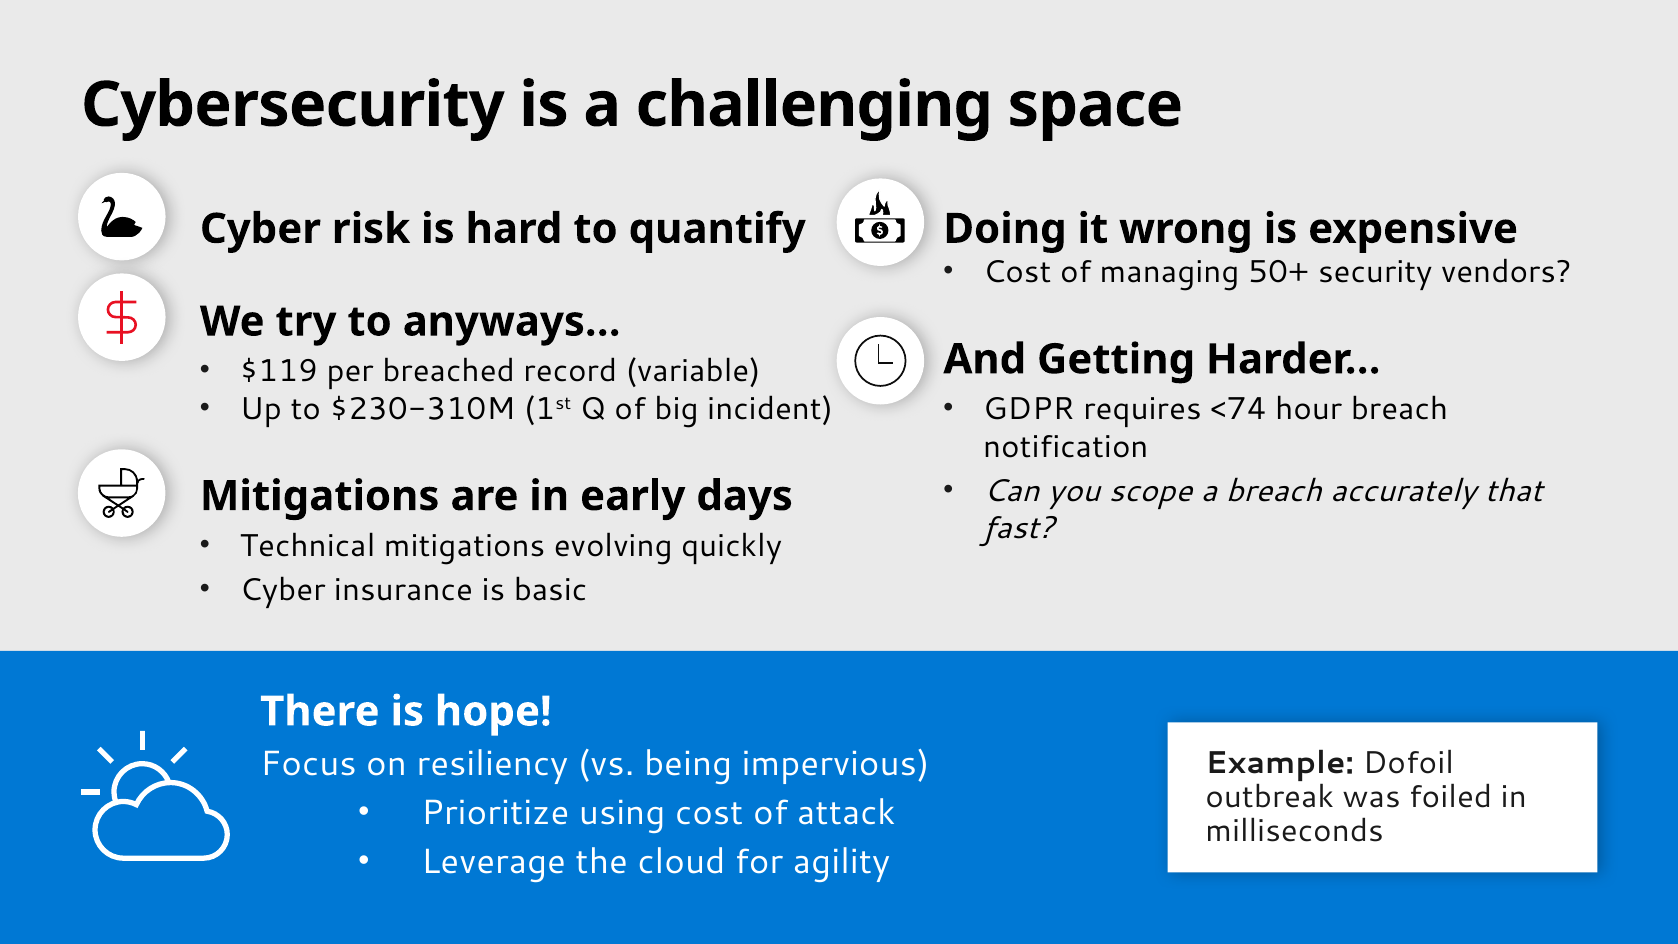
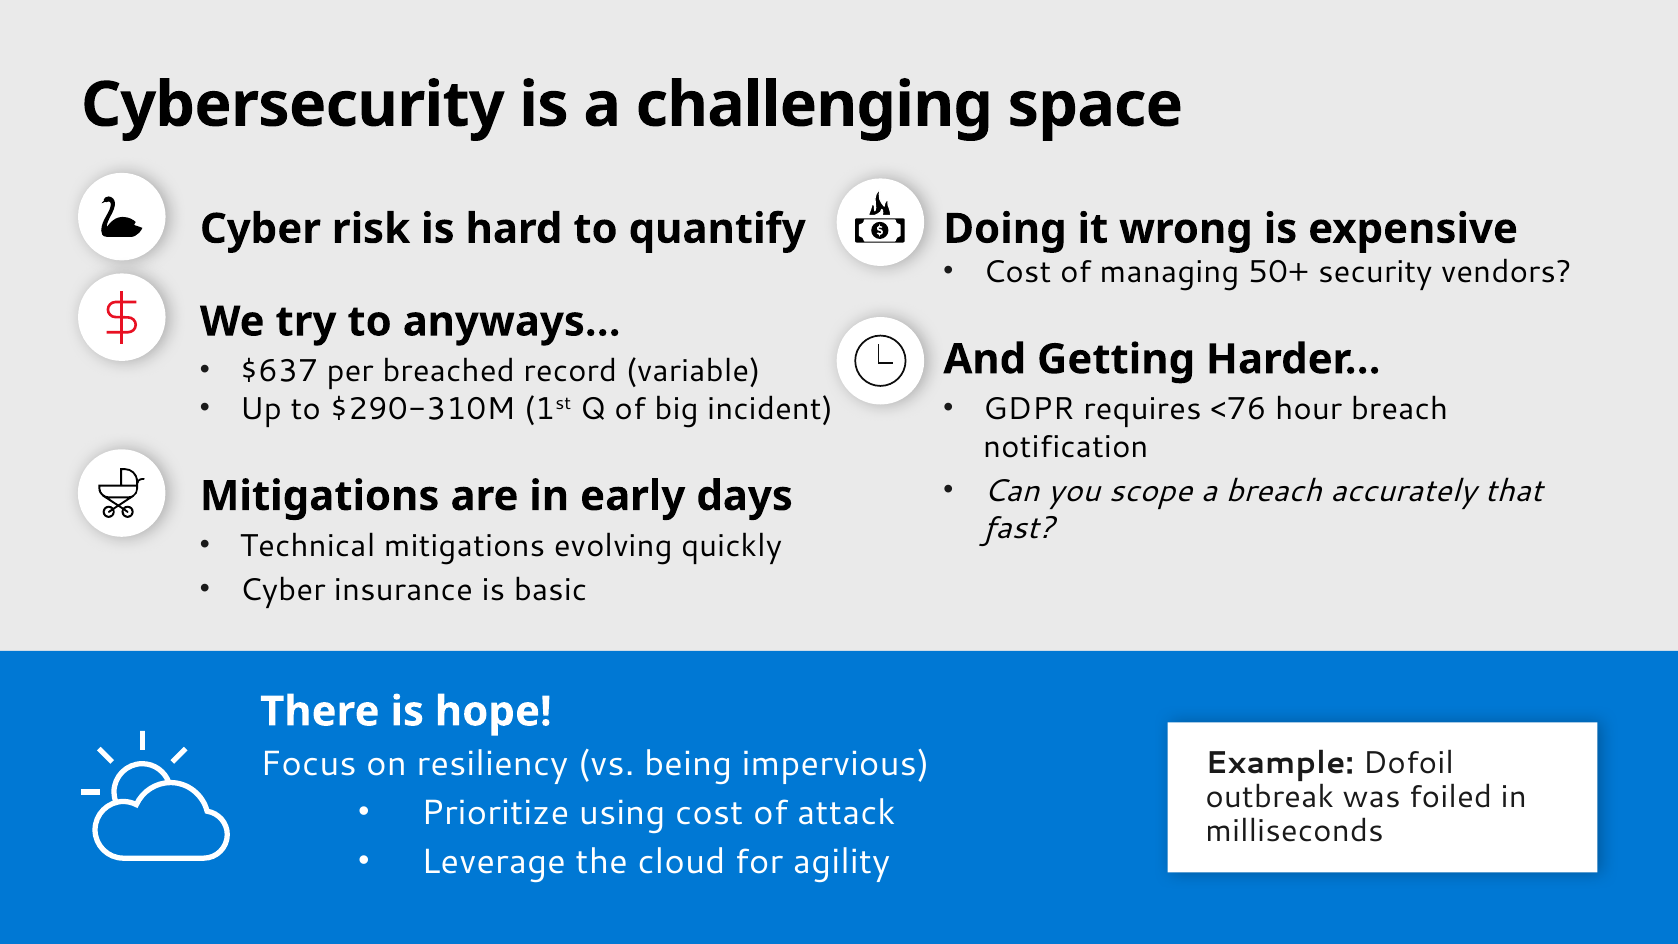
$119: $119 -> $637 (279, 371)
$230-310M: $230-310M -> $290-310M (422, 409)
<74: <74 -> <76 (1238, 409)
